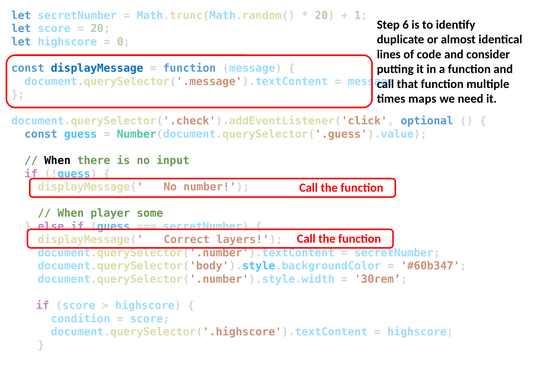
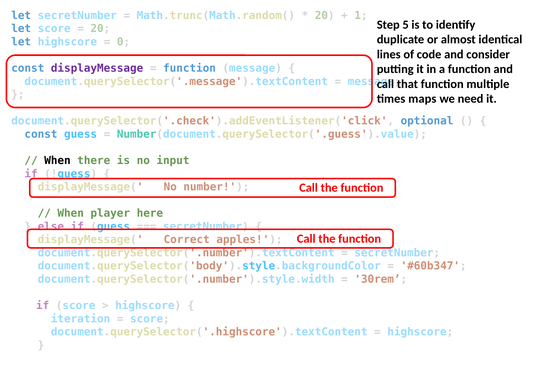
6: 6 -> 5 (406, 25)
displayMessage colour: blue -> purple (97, 68)
some: some -> here (150, 213)
layers: layers -> apples (243, 240)
condition: condition -> iteration (81, 319)
